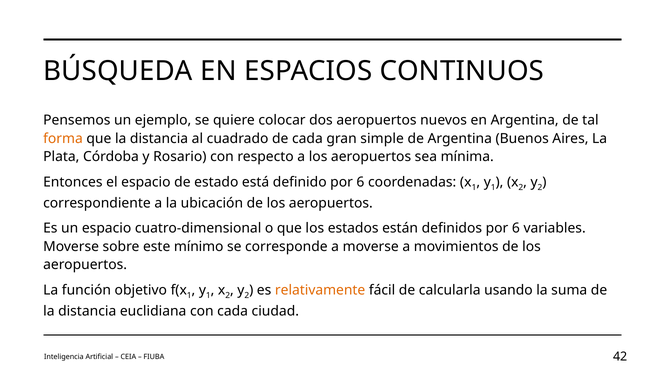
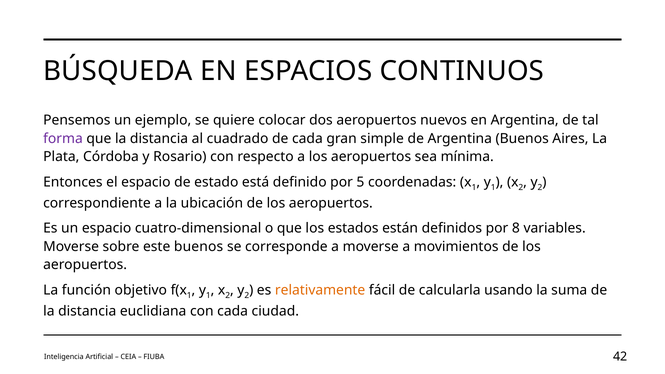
forma colour: orange -> purple (63, 139)
definido por 6: 6 -> 5 (360, 182)
definidos por 6: 6 -> 8 (516, 228)
este mínimo: mínimo -> buenos (199, 247)
